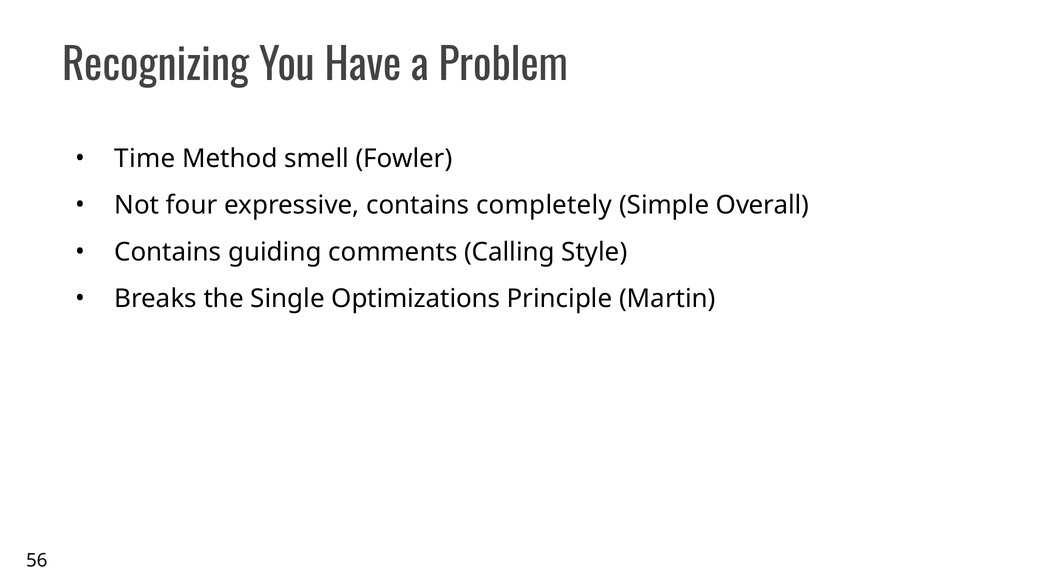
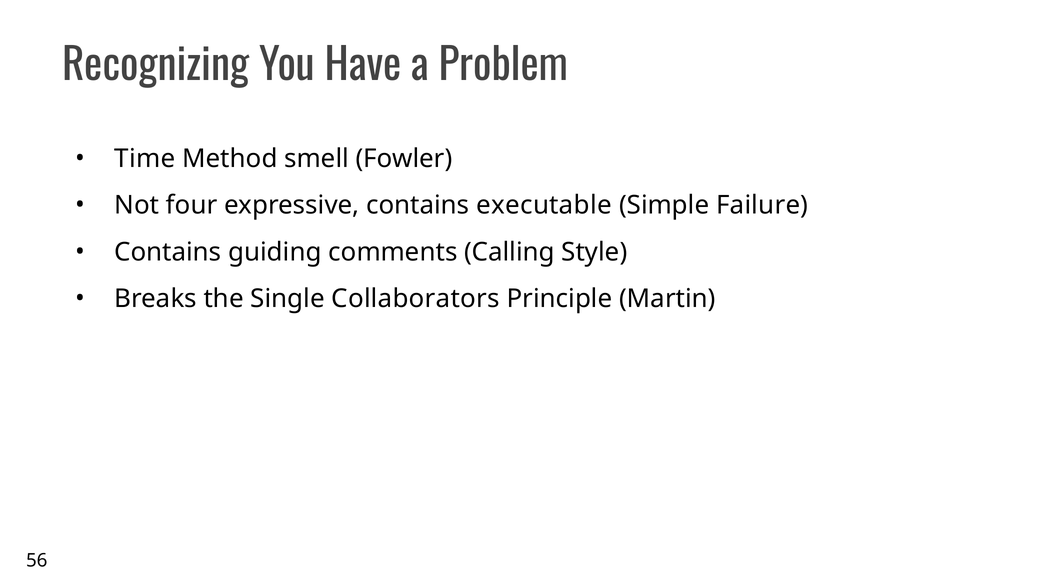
completely: completely -> executable (544, 205)
Overall: Overall -> Failure (762, 205)
Optimizations: Optimizations -> Collaborators (416, 299)
